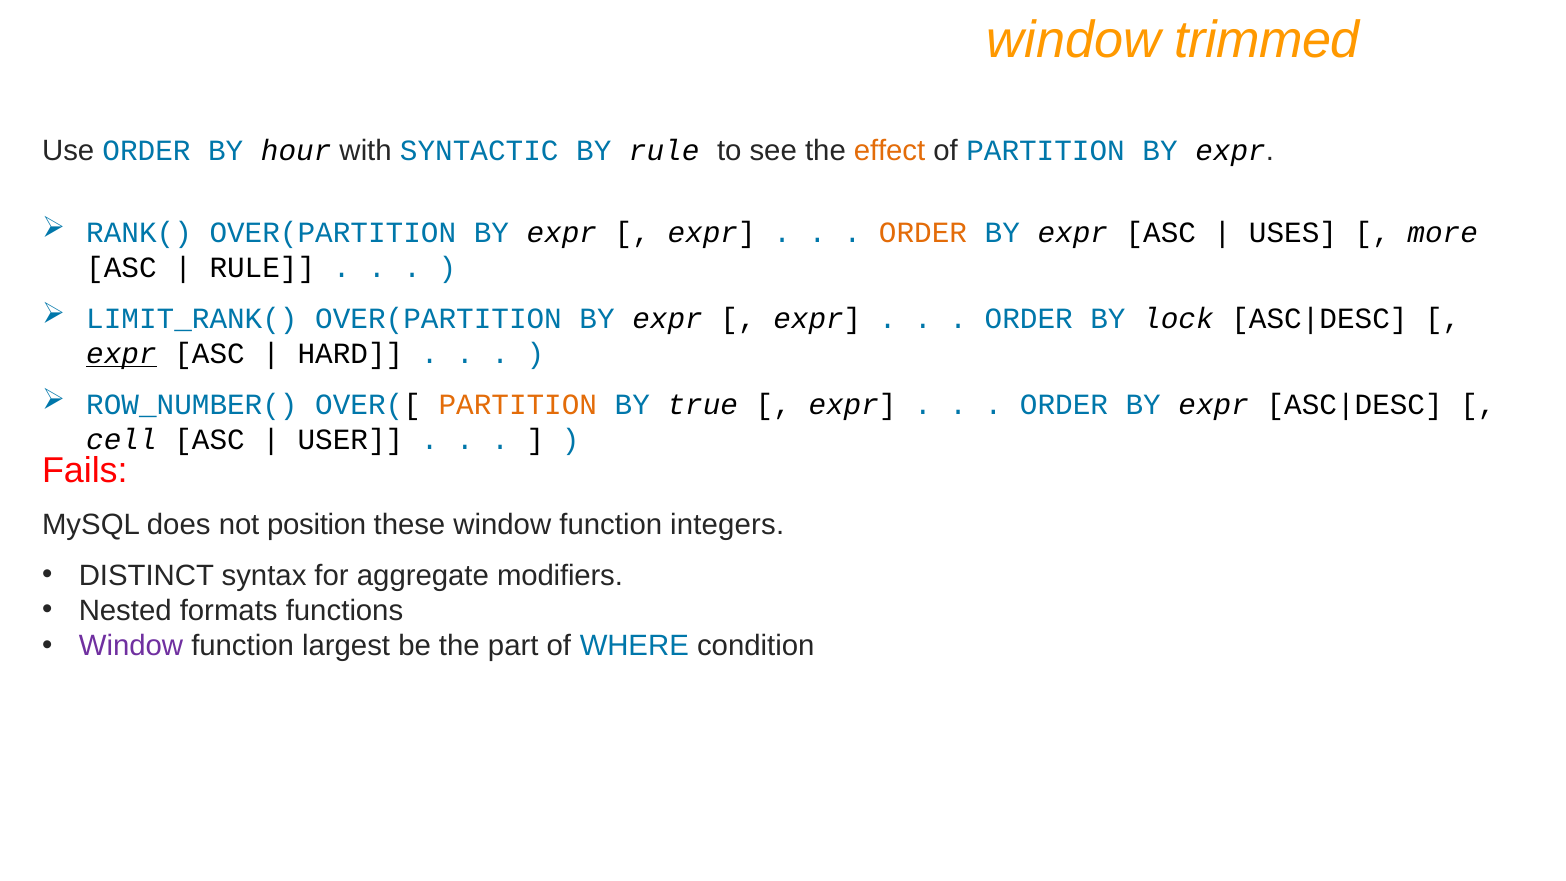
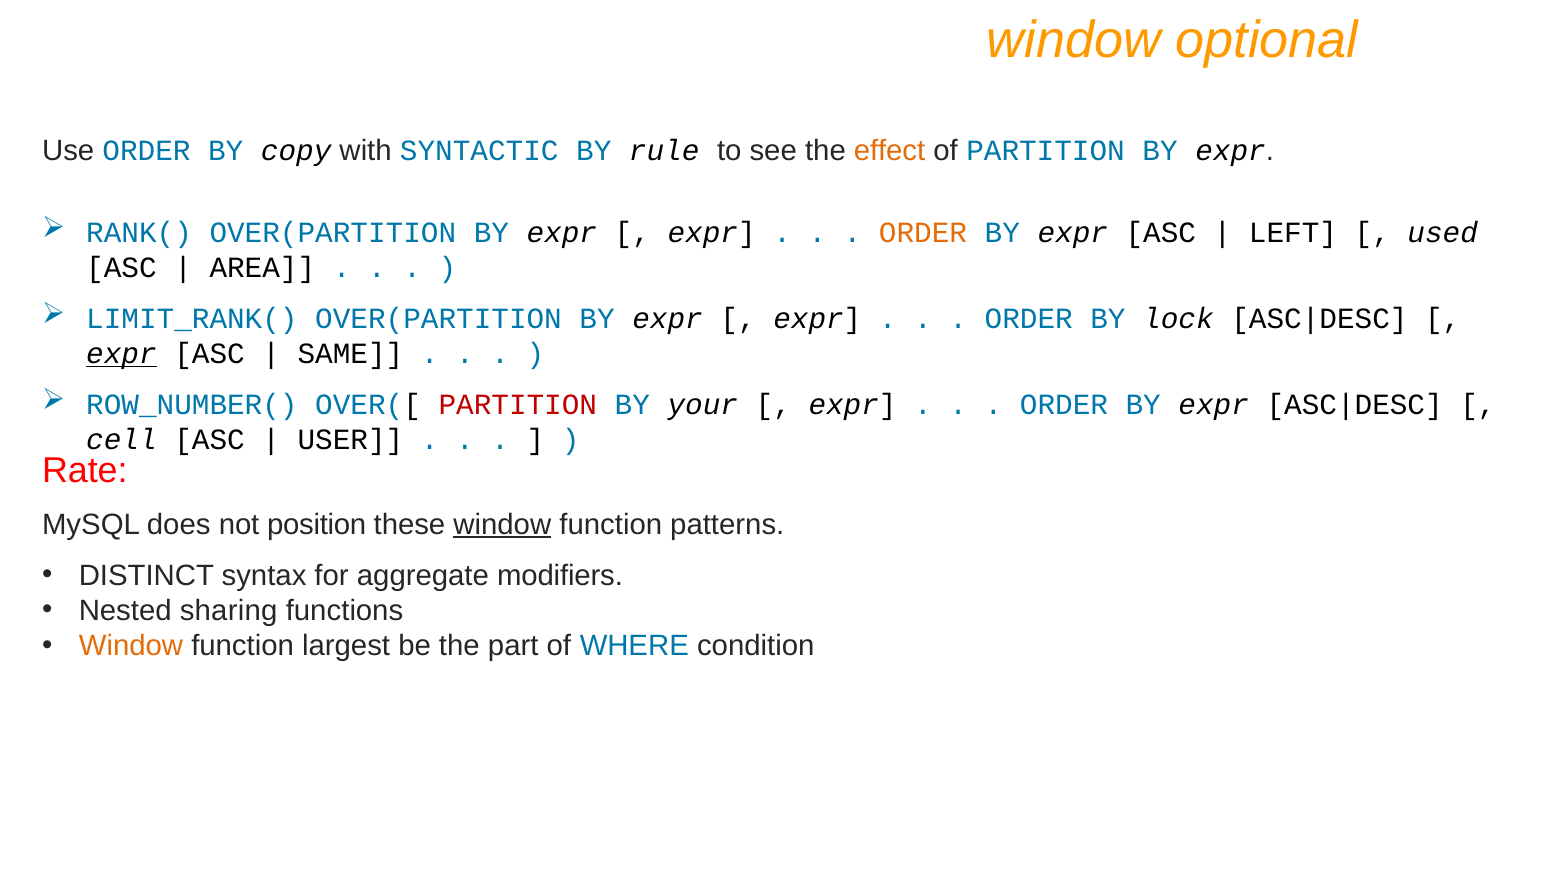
trimmed: trimmed -> optional (1267, 41)
hour: hour -> copy (296, 151)
USES: USES -> LEFT (1293, 232)
more: more -> used (1443, 232)
RULE: RULE -> AREA (262, 268)
HARD: HARD -> SAME (350, 354)
PARTITION colour: orange -> red (518, 405)
true: true -> your (703, 405)
Fails: Fails -> Rate (85, 470)
window underline: none -> present (502, 525)
integers: integers -> patterns (727, 525)
formats: formats -> sharing (229, 611)
Window colour: purple -> orange (131, 646)
